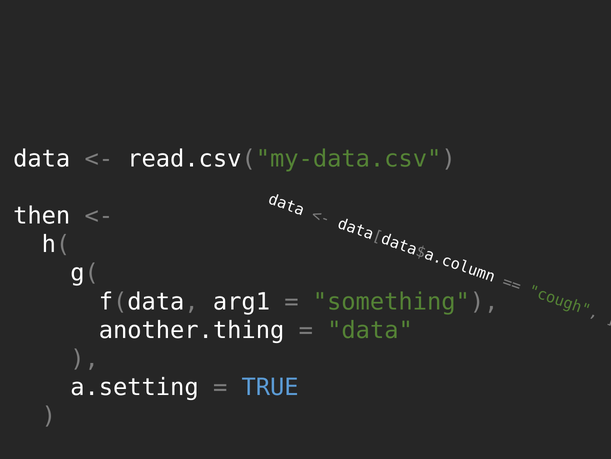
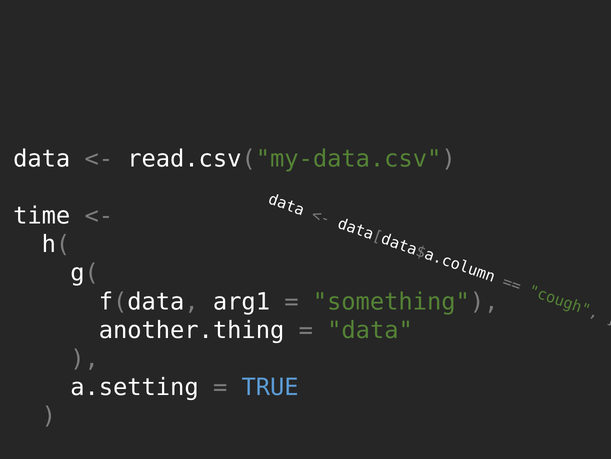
then: then -> time (42, 216)
